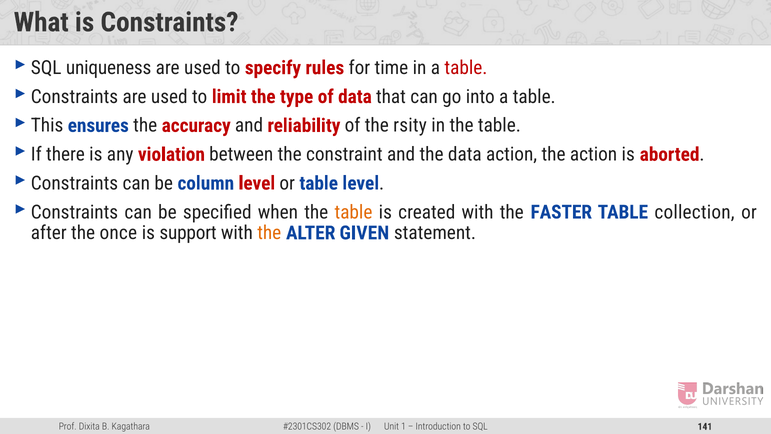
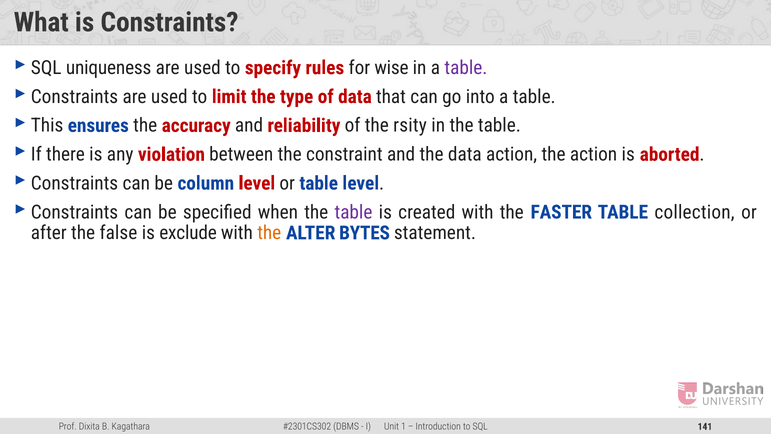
time: time -> wise (392, 68)
table colour: red -> purple (466, 68)
table colour: orange -> purple (353, 212)
once: once -> false (118, 233)
support: support -> exclude (188, 233)
GIVEN: GIVEN -> BYTES (365, 233)
